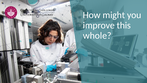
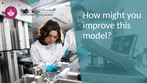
whole: whole -> model (97, 35)
